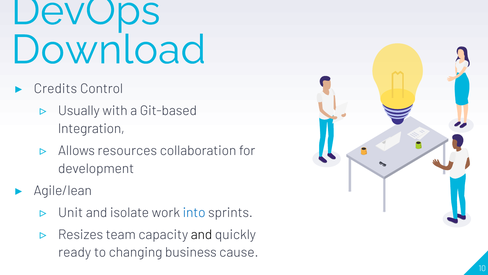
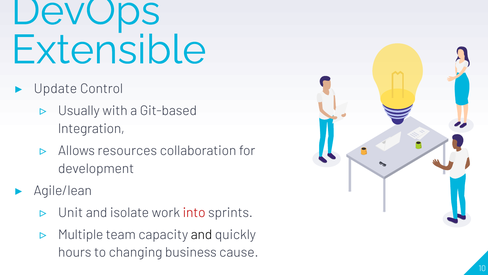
Download: Download -> Extensible (109, 50)
Credits: Credits -> Update (55, 89)
into colour: blue -> red (194, 212)
Resizes: Resizes -> Multiple (81, 234)
ready: ready -> hours (75, 252)
